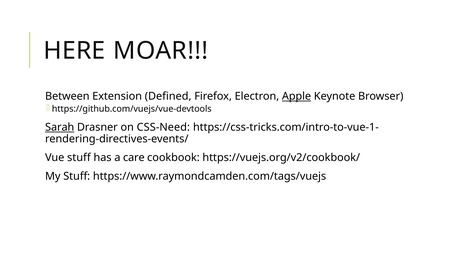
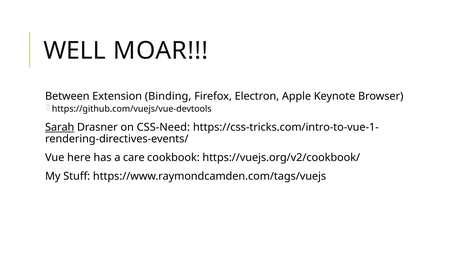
HERE: HERE -> WELL (75, 51)
Defined: Defined -> Binding (168, 96)
Apple underline: present -> none (297, 96)
Vue stuff: stuff -> here (79, 158)
